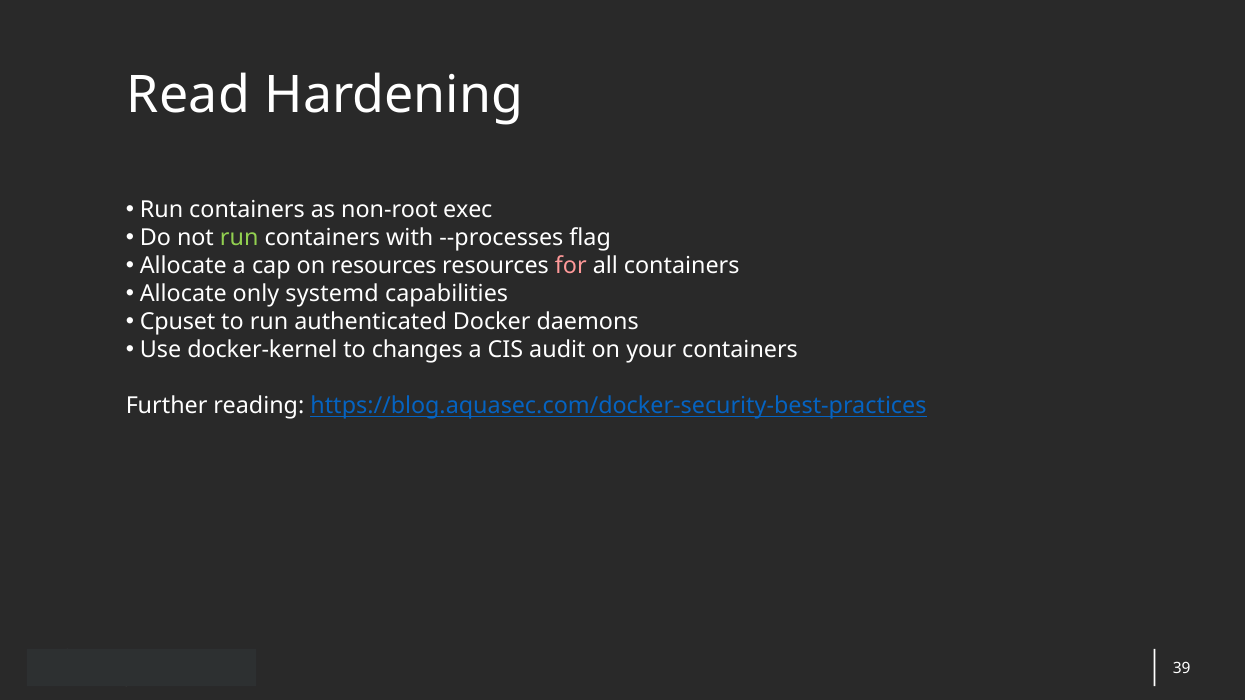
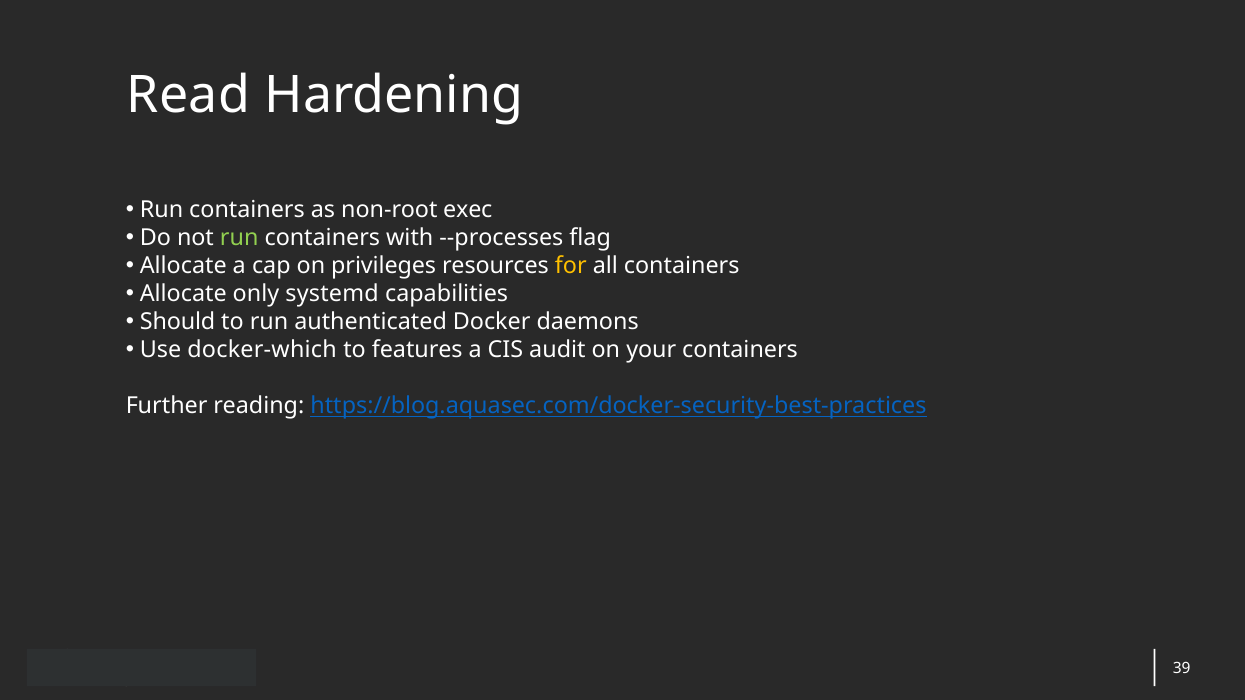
on resources: resources -> privileges (384, 266)
for colour: pink -> yellow (571, 266)
Cpuset: Cpuset -> Should (178, 322)
docker-kernel: docker-kernel -> docker-which (262, 350)
changes: changes -> features (417, 350)
